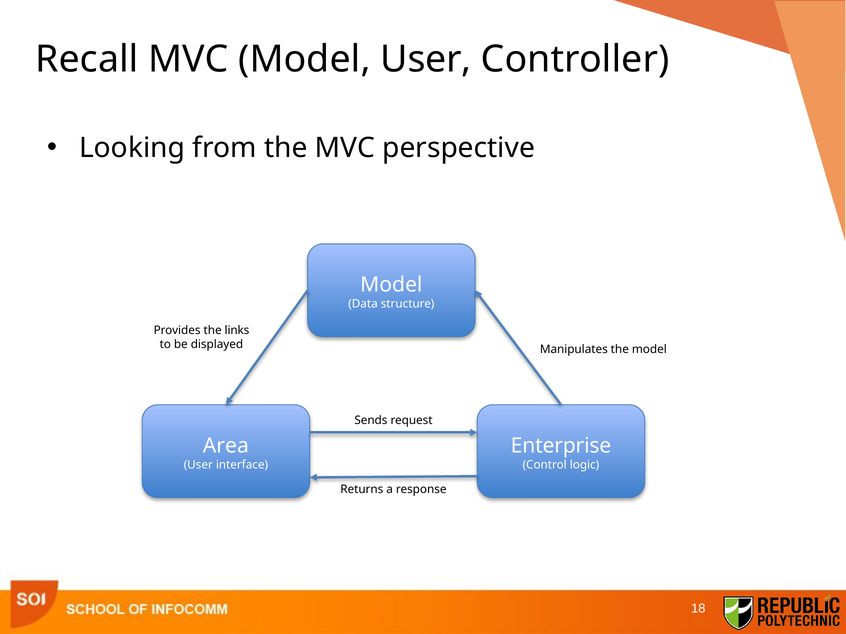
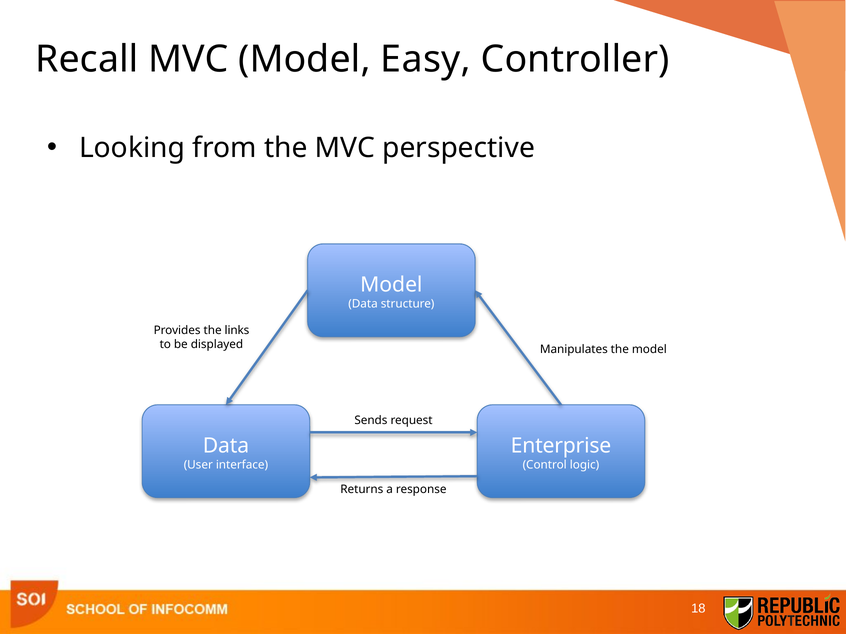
Model User: User -> Easy (426, 59)
Area: Area -> Data (226, 446)
